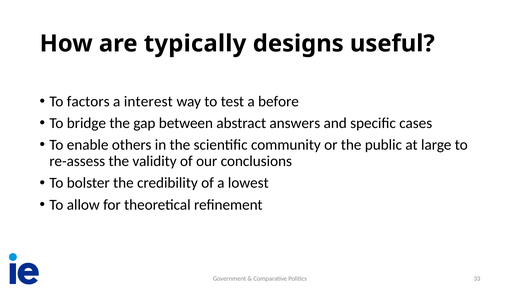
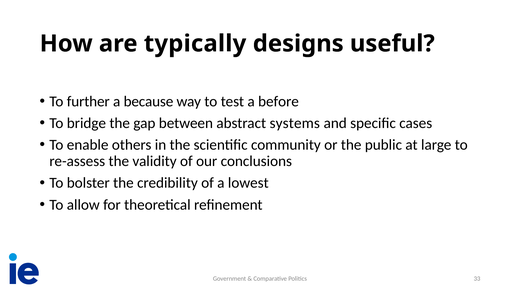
factors: factors -> further (88, 102)
interest: interest -> because (148, 102)
answers: answers -> systems (295, 123)
